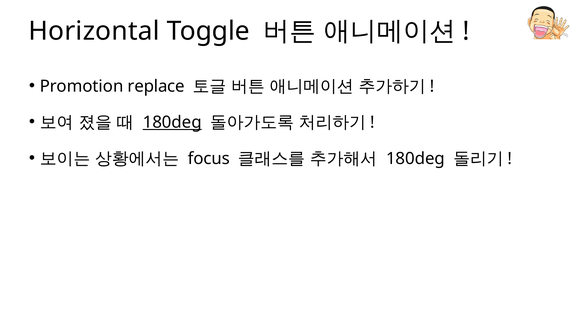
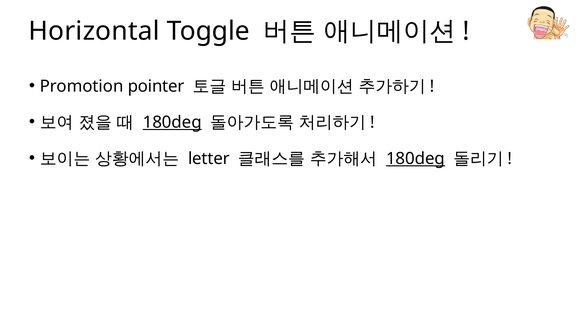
replace: replace -> pointer (156, 86)
focus: focus -> letter (209, 159)
180deg underline: none -> present (415, 159)
